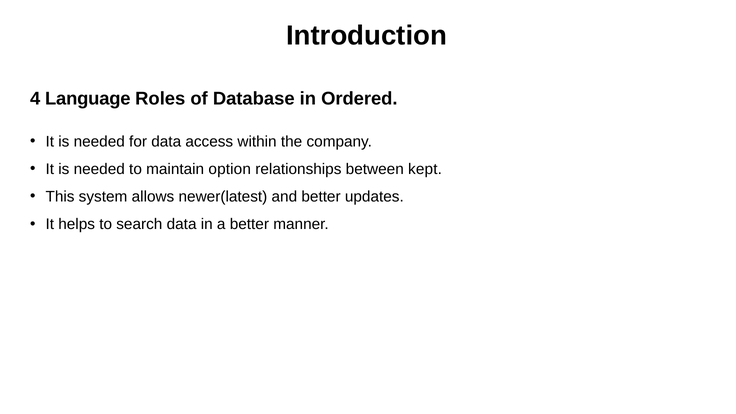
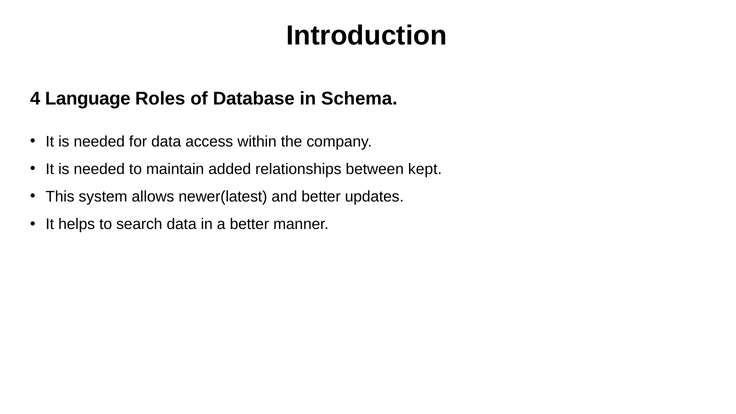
Ordered: Ordered -> Schema (359, 99)
option: option -> added (230, 169)
